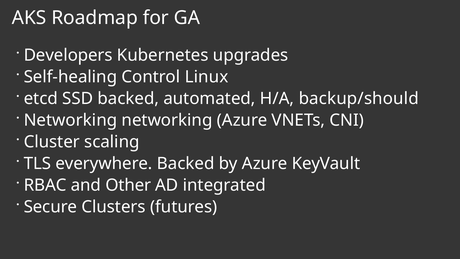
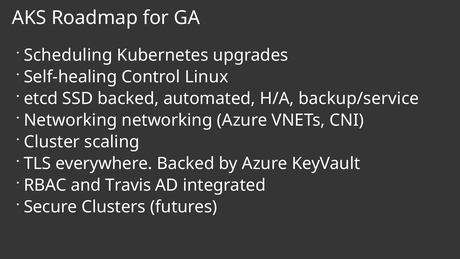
Developers: Developers -> Scheduling (68, 55)
backup/should: backup/should -> backup/service (359, 99)
Other: Other -> Travis (128, 185)
